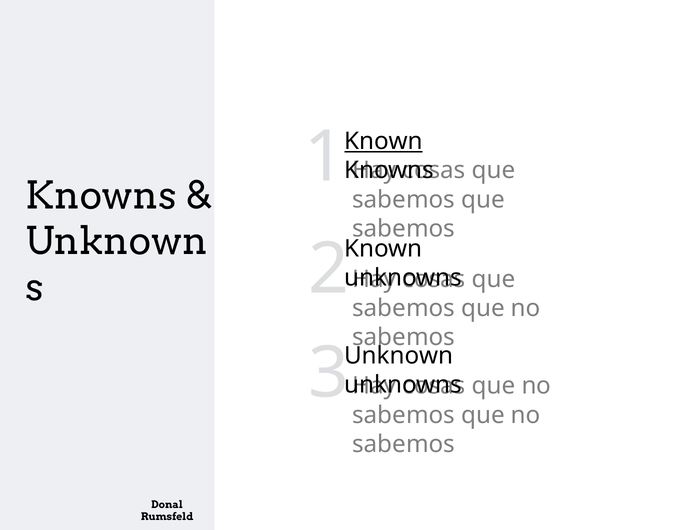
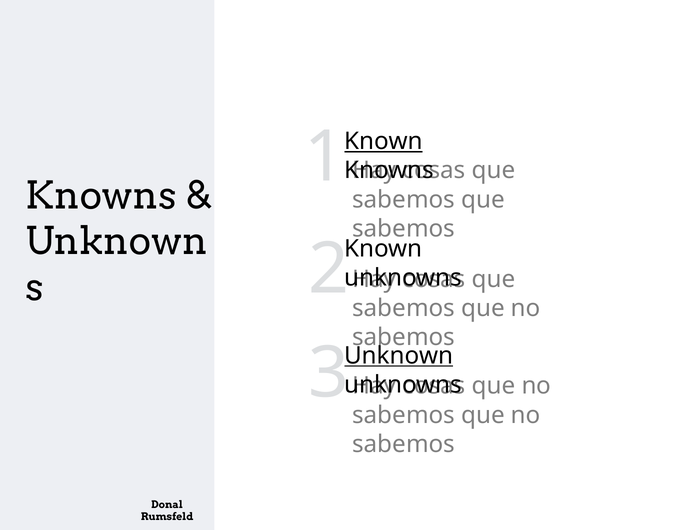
Unknown underline: none -> present (399, 356)
